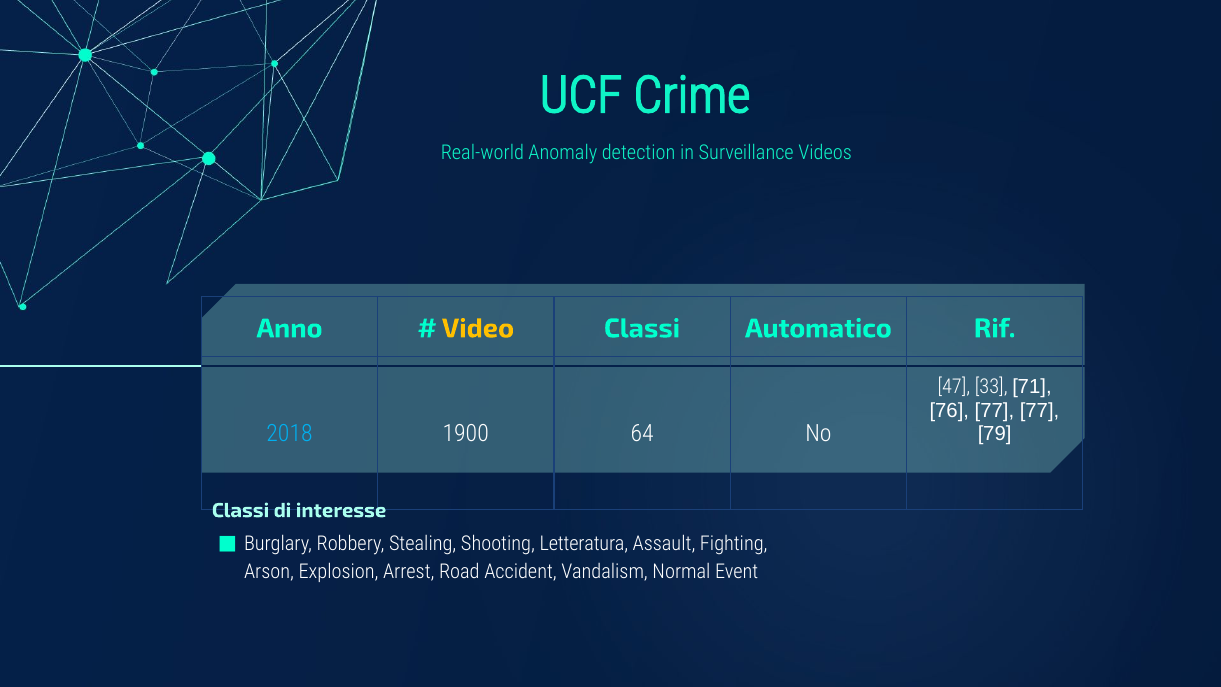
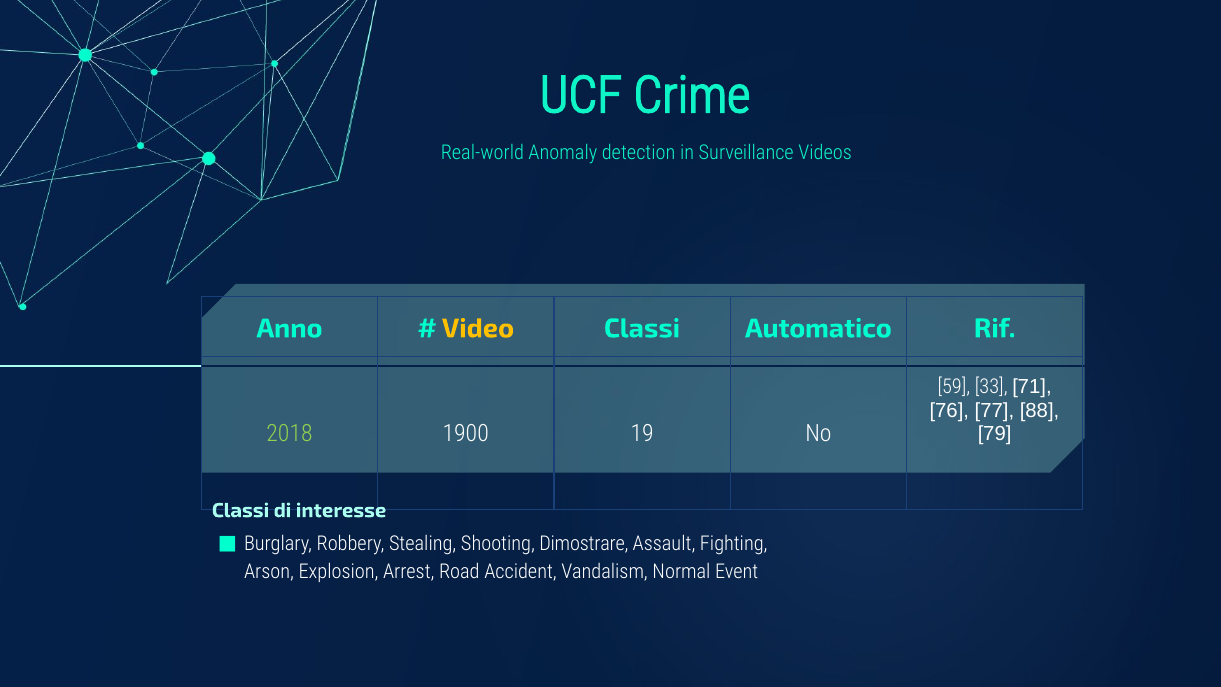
47: 47 -> 59 (954, 387)
77 77: 77 -> 88 (1040, 410)
2018 colour: light blue -> light green (290, 433)
64: 64 -> 19 (642, 433)
Letteratura: Letteratura -> Dimostrare (584, 543)
